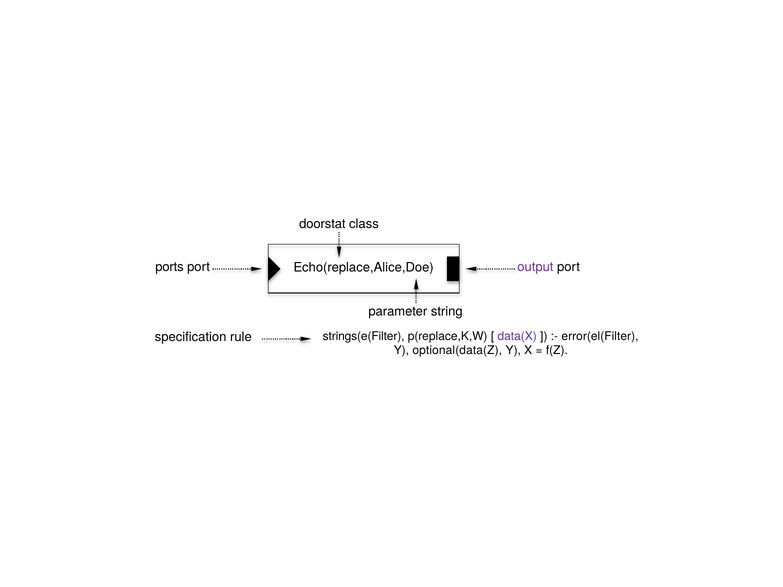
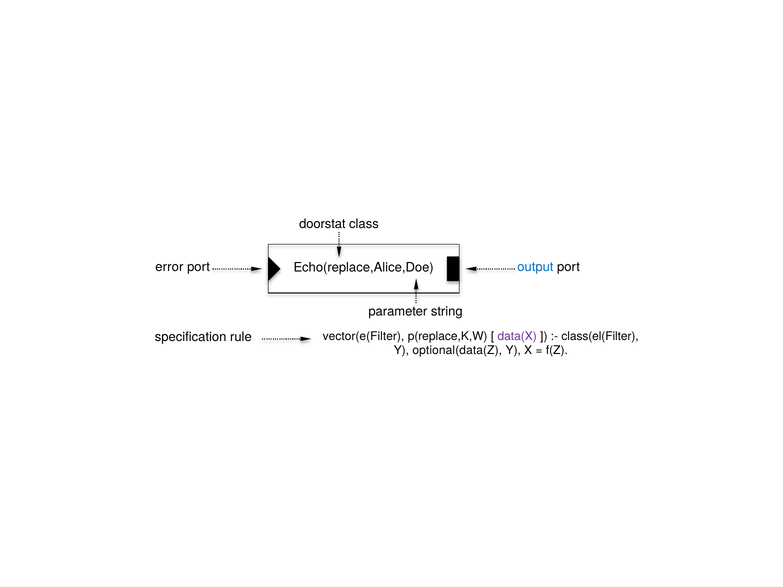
ports: ports -> error (169, 267)
output colour: purple -> blue (535, 267)
strings(e(Filter: strings(e(Filter -> vector(e(Filter (363, 336)
error(el(Filter: error(el(Filter -> class(el(Filter (600, 336)
